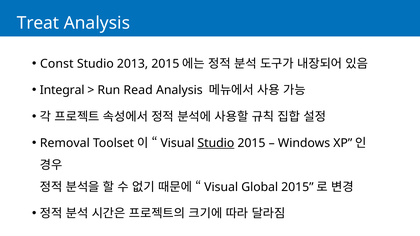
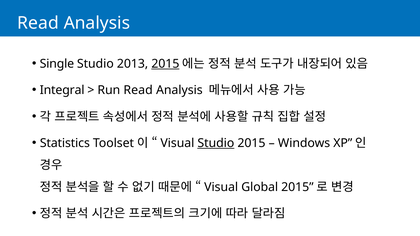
Treat: Treat -> Read (38, 23)
Const: Const -> Single (57, 64)
2015 underline: none -> present (165, 64)
Removal: Removal -> Statistics (65, 143)
